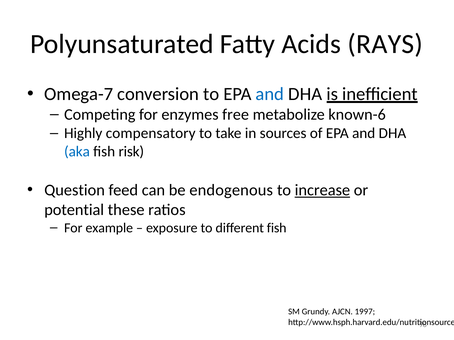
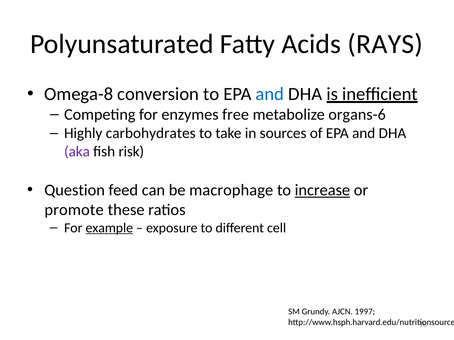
Omega-7: Omega-7 -> Omega-8 (79, 94)
known-6: known-6 -> organs-6 (357, 115)
compensatory: compensatory -> carbohydrates (151, 134)
aka colour: blue -> purple (77, 152)
endogenous: endogenous -> macrophage (231, 190)
potential: potential -> promote (74, 210)
example underline: none -> present (109, 228)
different fish: fish -> cell (277, 228)
